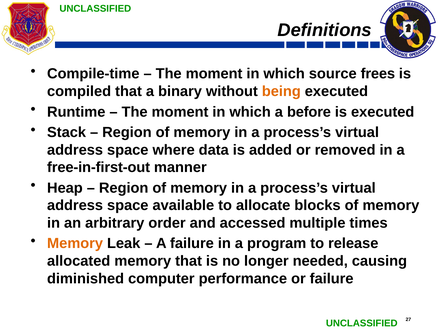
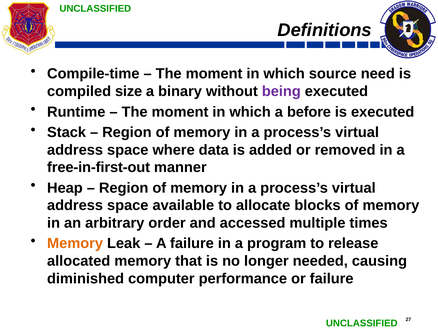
frees: frees -> need (378, 74)
compiled that: that -> size (129, 91)
being colour: orange -> purple (281, 91)
